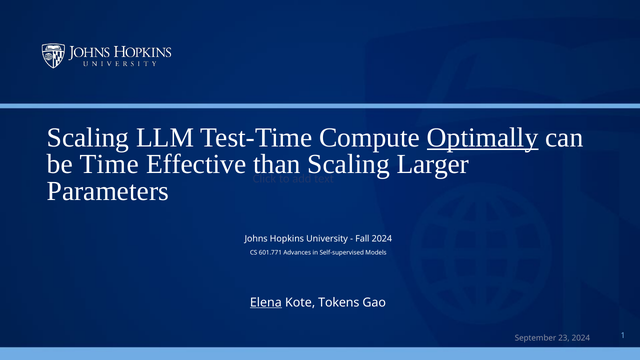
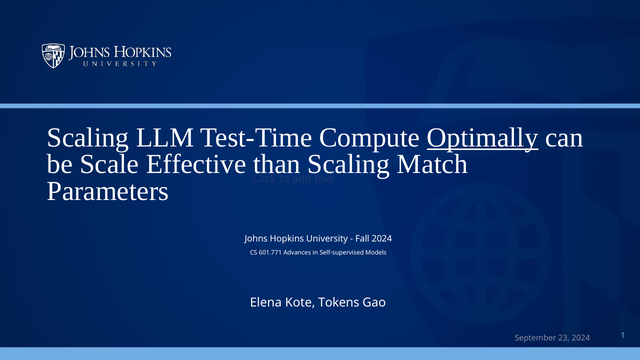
Time: Time -> Scale (109, 164)
Larger: Larger -> Match (433, 164)
Elena underline: present -> none (266, 303)
